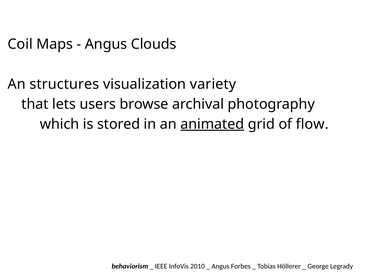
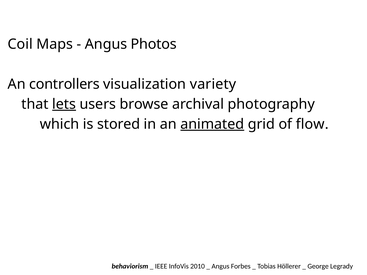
Clouds: Clouds -> Photos (154, 44)
structures: structures -> controllers (64, 84)
lets underline: none -> present (64, 104)
